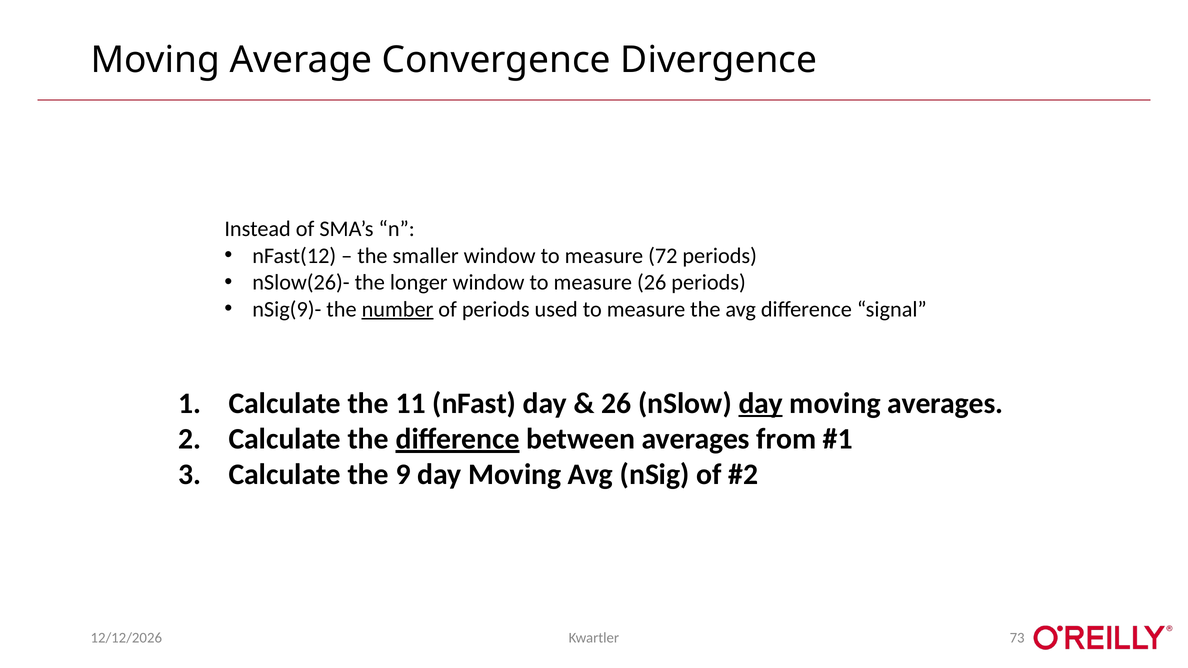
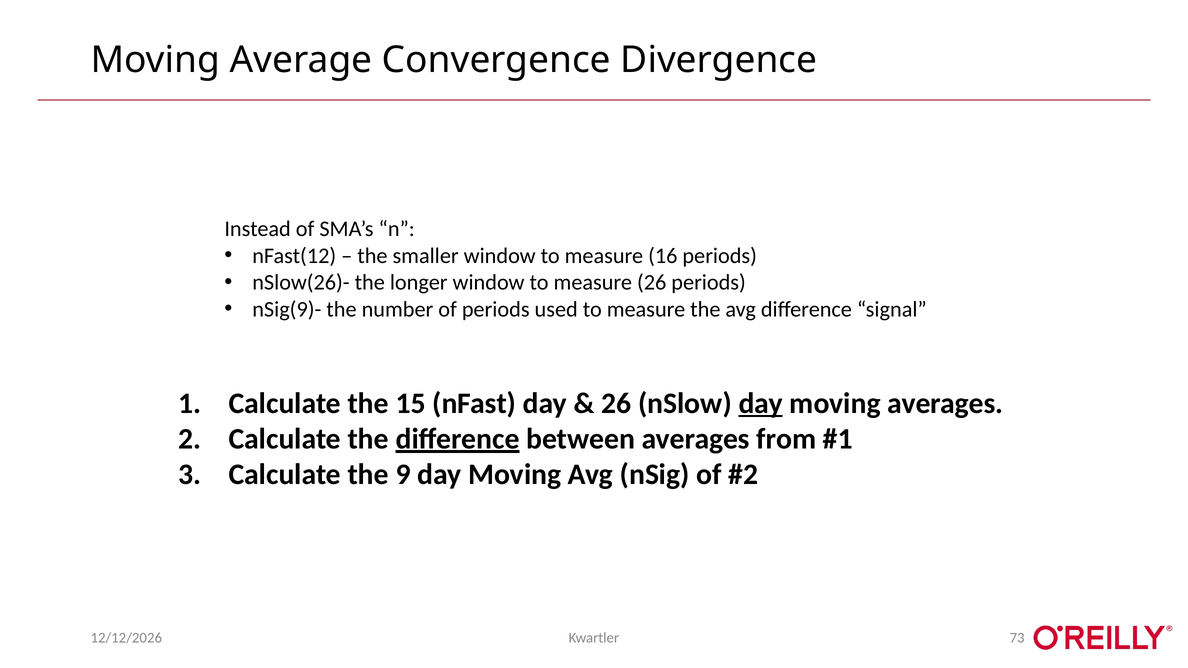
72: 72 -> 16 (663, 256)
number underline: present -> none (397, 309)
11: 11 -> 15 (411, 403)
